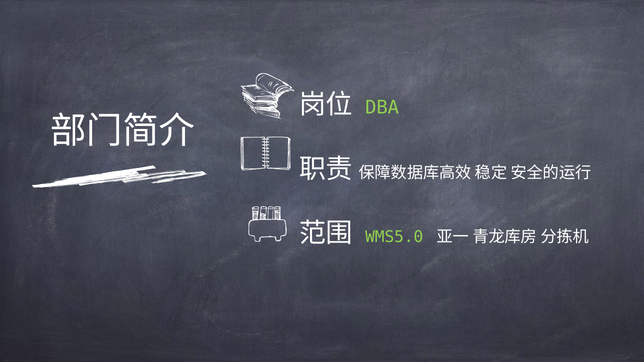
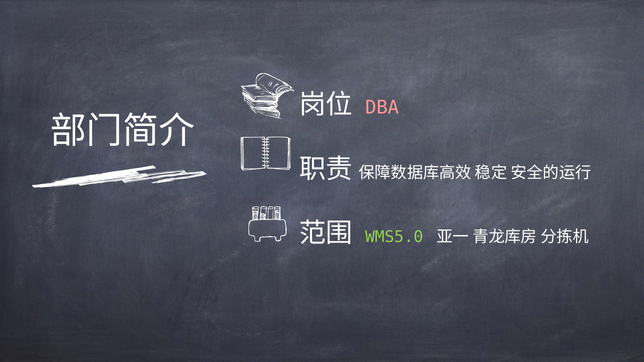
DBA colour: light green -> pink (382, 108)
